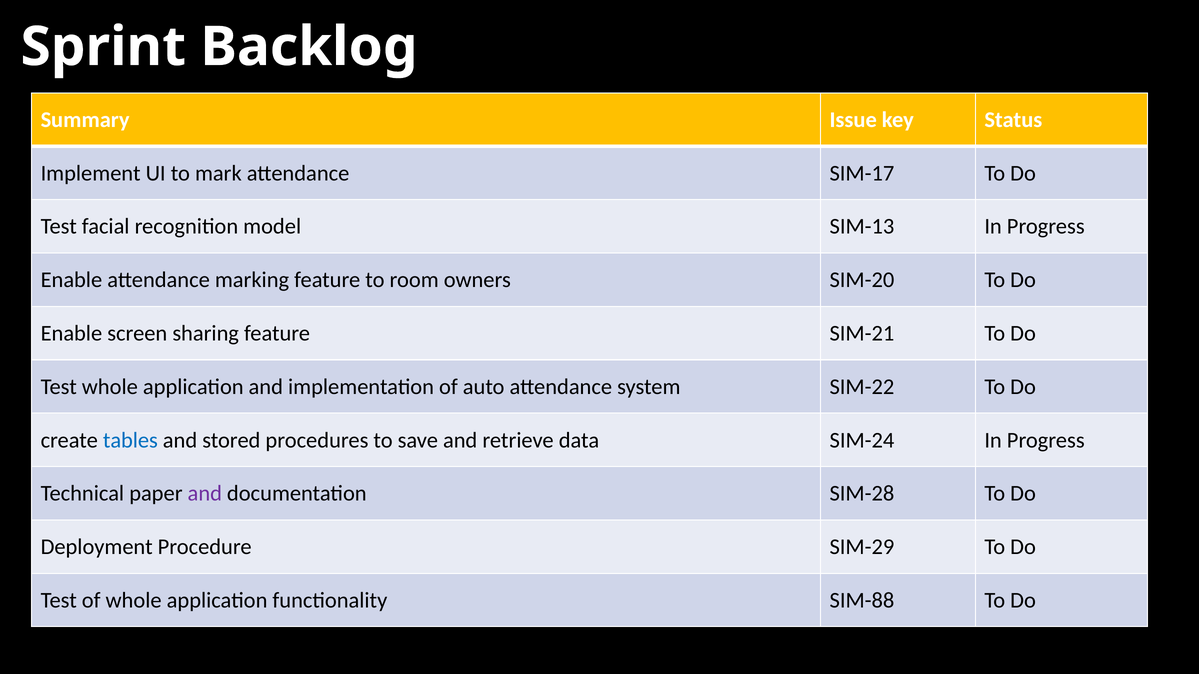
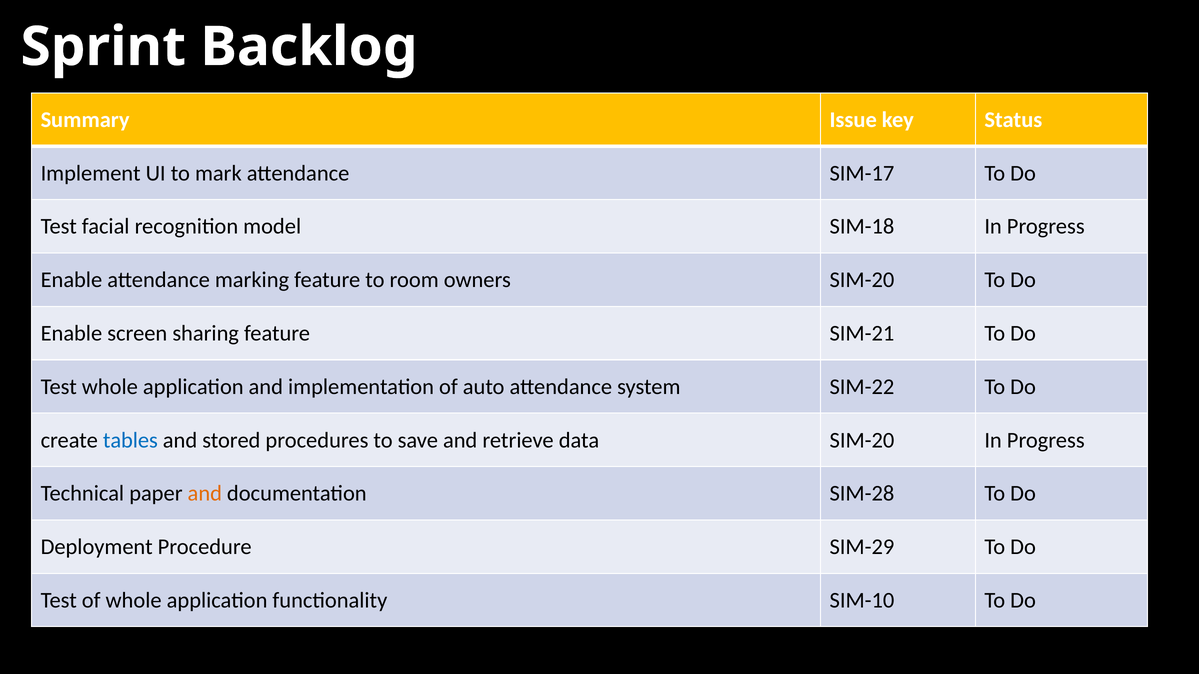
SIM-13: SIM-13 -> SIM-18 (862, 227)
data SIM-24: SIM-24 -> SIM-20 (862, 440)
and colour: purple -> orange (205, 494)
SIM-88: SIM-88 -> SIM-10 (862, 601)
